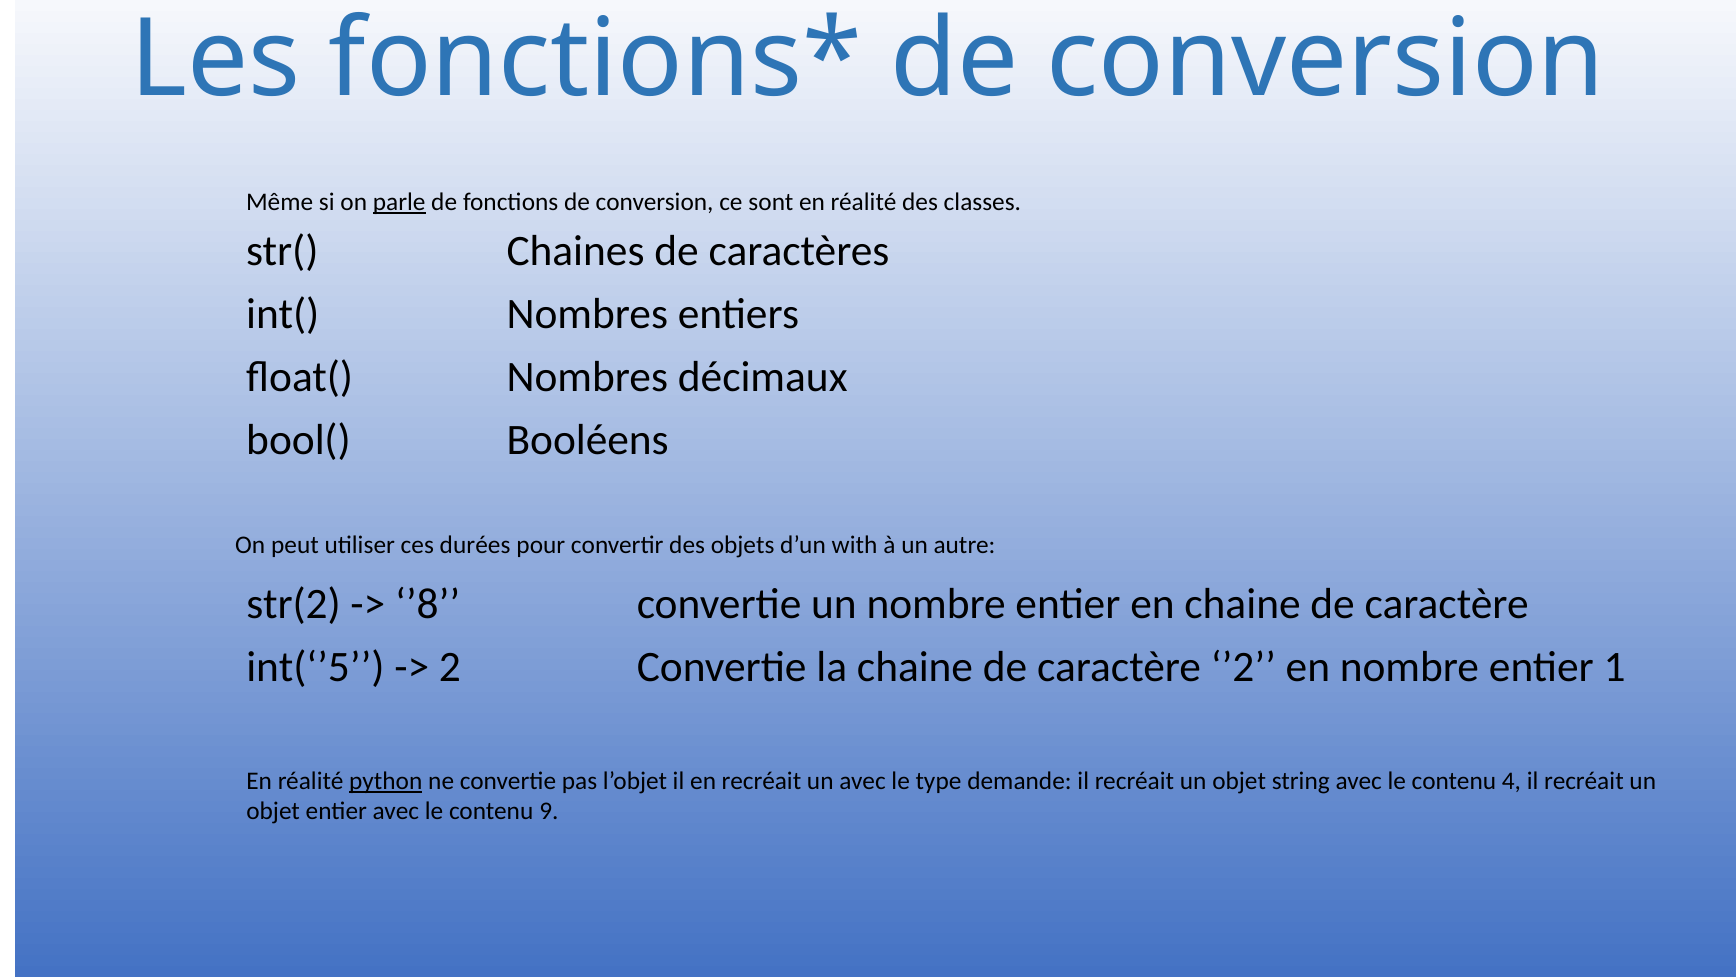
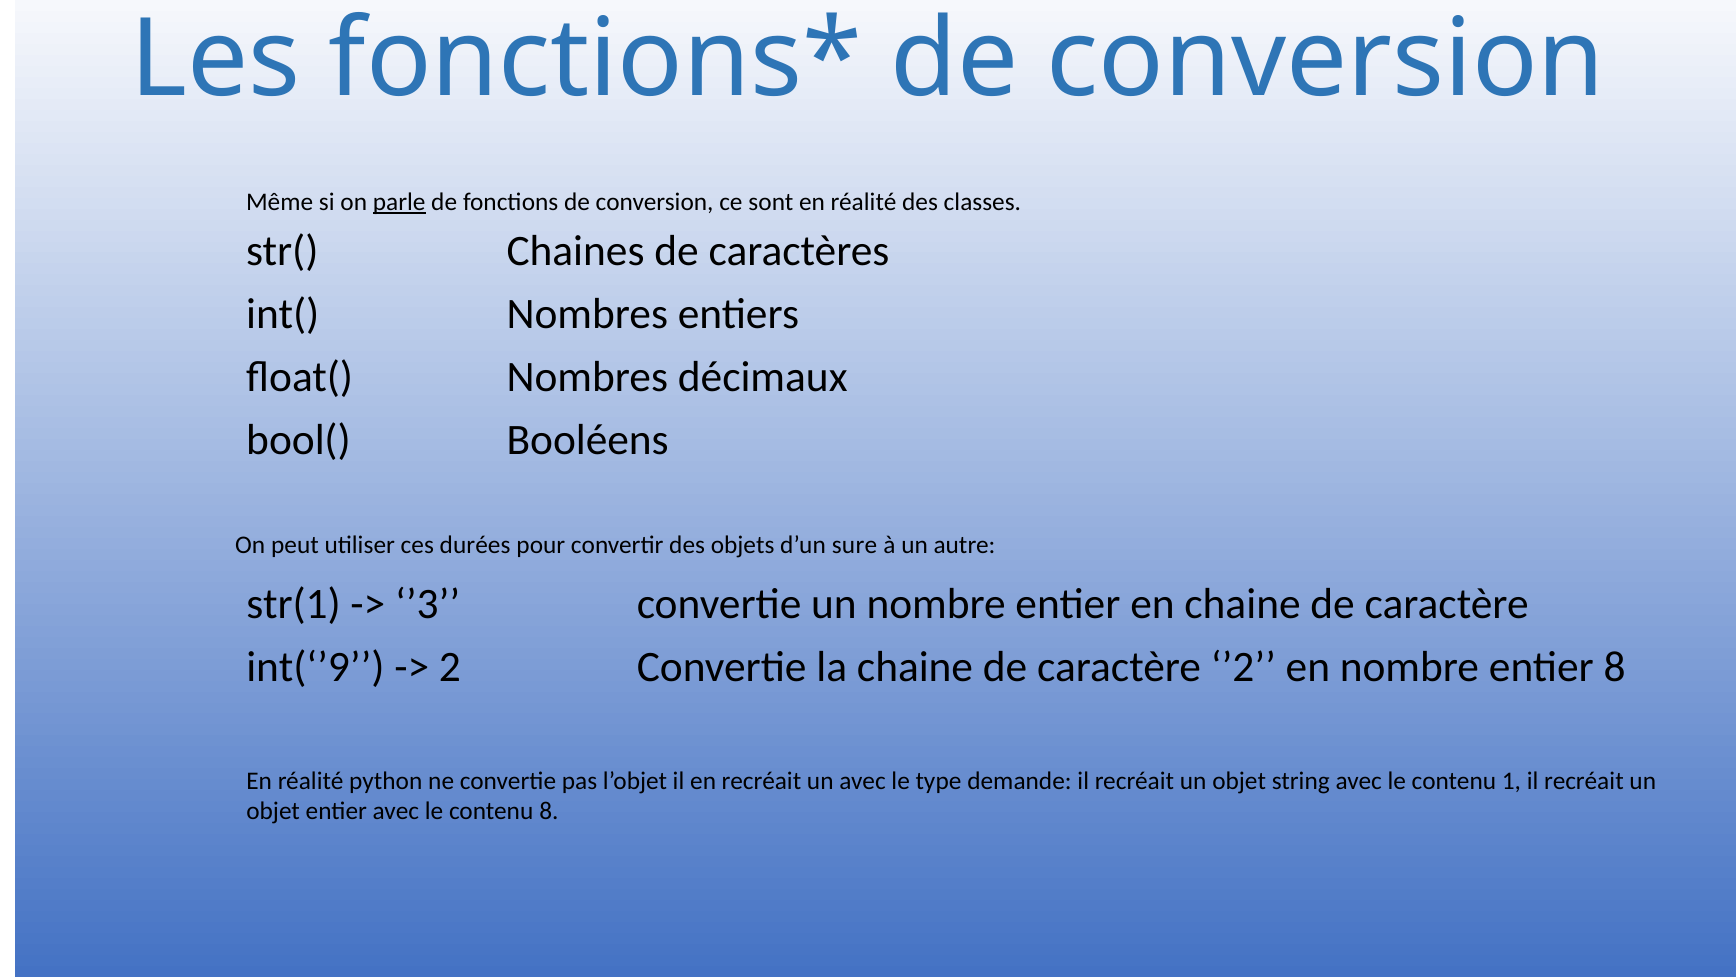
with: with -> sure (854, 545)
str(2: str(2 -> str(1 (293, 604)
’8: ’8 -> ’3 (428, 604)
int(‘’5: int(‘’5 -> int(‘’9 (315, 667)
entier 1: 1 -> 8 (1615, 667)
python underline: present -> none (386, 781)
4: 4 -> 1 (1511, 781)
contenu 9: 9 -> 8 (549, 811)
